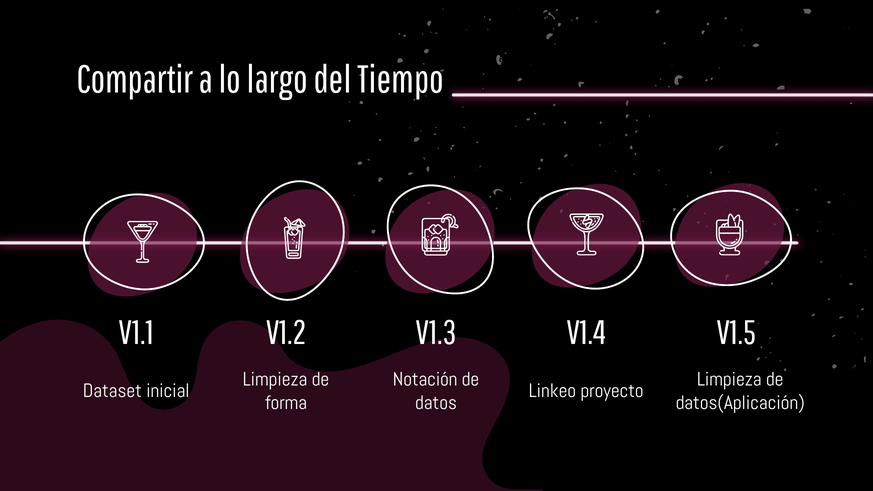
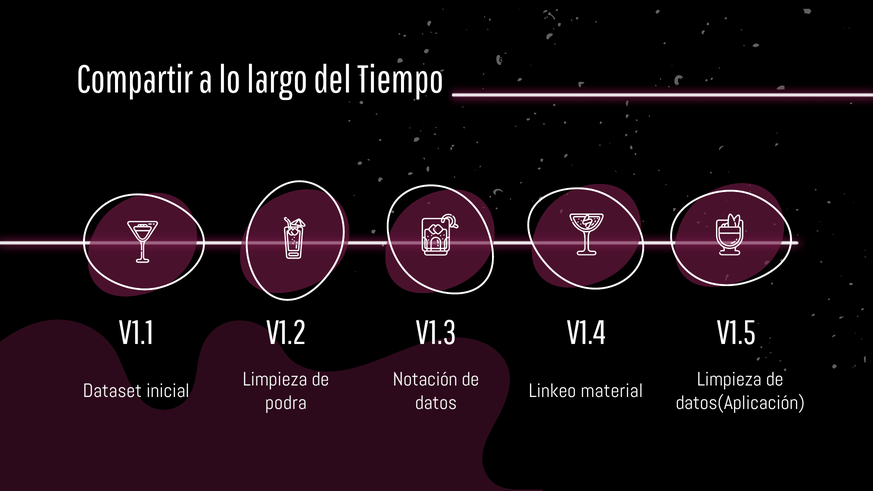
proyecto: proyecto -> material (612, 391)
forma: forma -> podra (286, 403)
